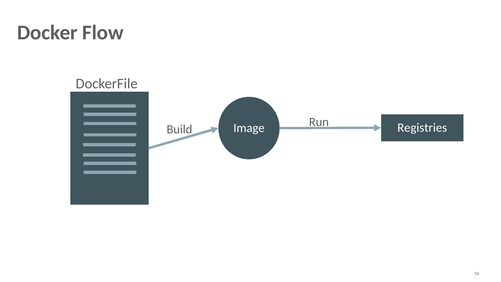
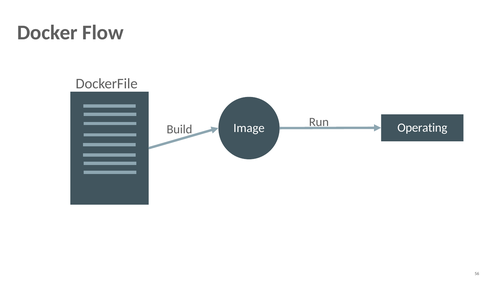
Registries: Registries -> Operating (422, 128)
